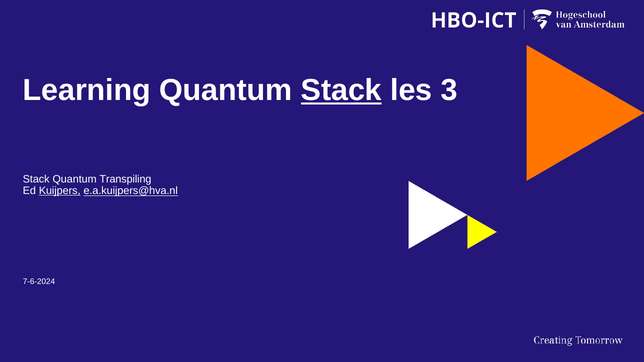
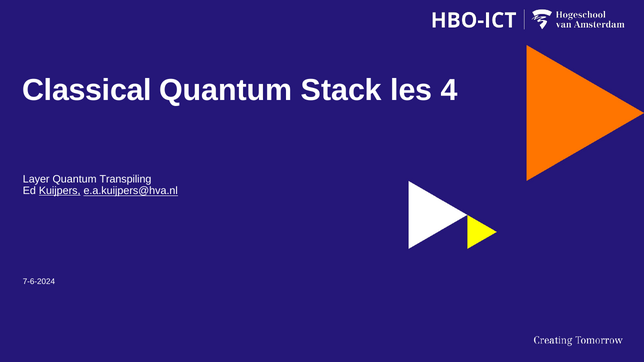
Learning: Learning -> Classical (87, 90)
Stack underline: present -> none (341, 90)
3: 3 -> 4 (449, 90)
Stack: Stack -> Layer (36, 179)
